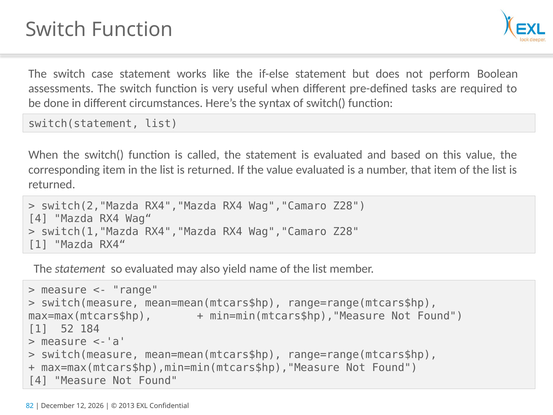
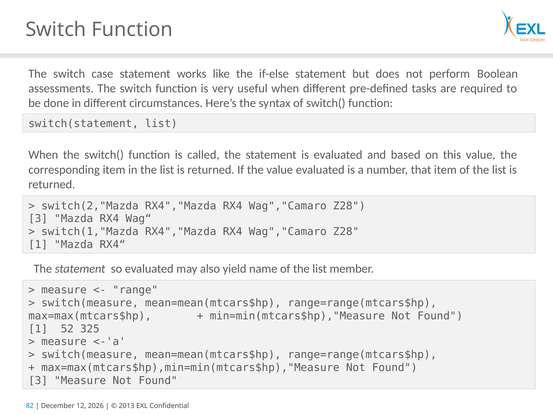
4: 4 -> 3 (38, 219)
184: 184 -> 325 (90, 329)
4: 4 -> 3 (38, 380)
